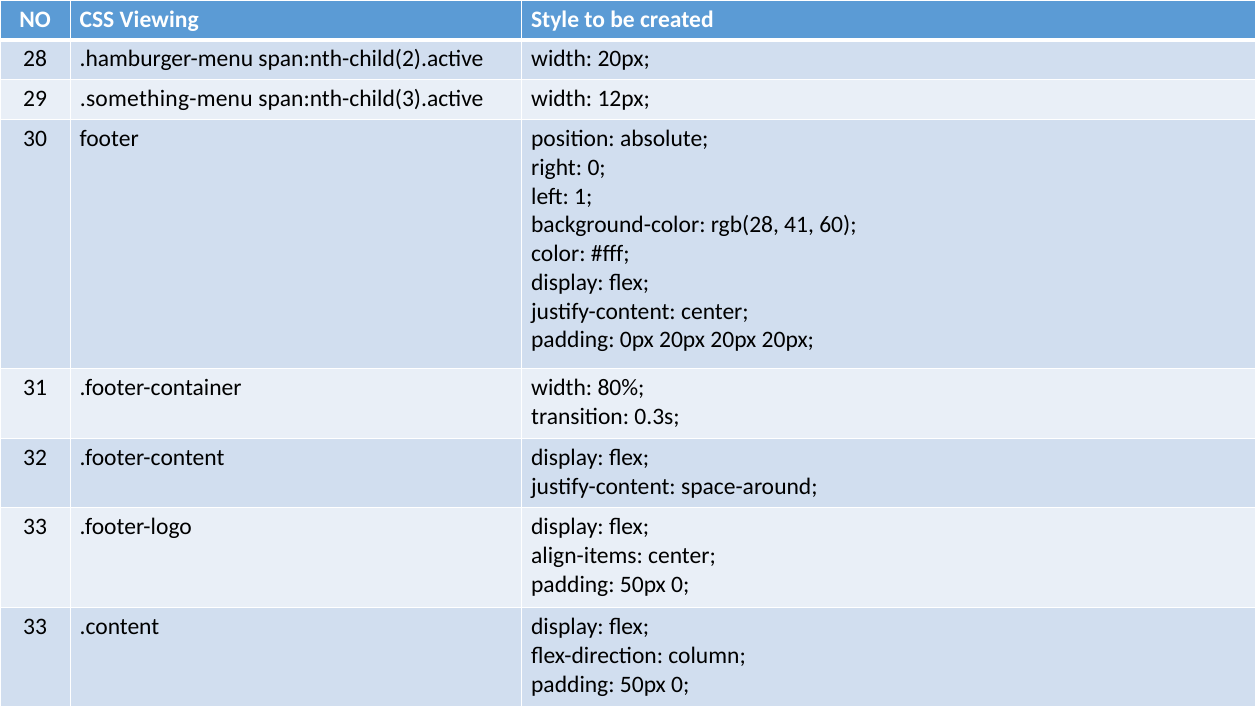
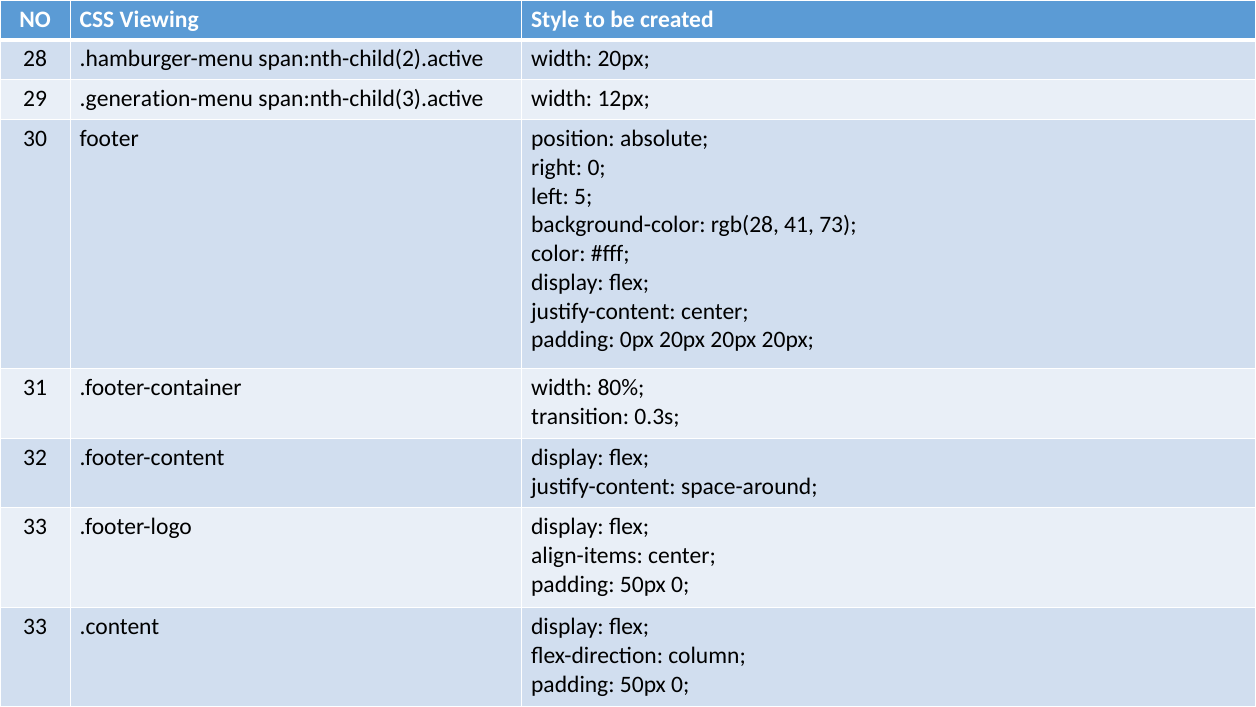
.something-menu: .something-menu -> .generation-menu (166, 99)
1: 1 -> 5 (583, 196)
60: 60 -> 73 (838, 225)
